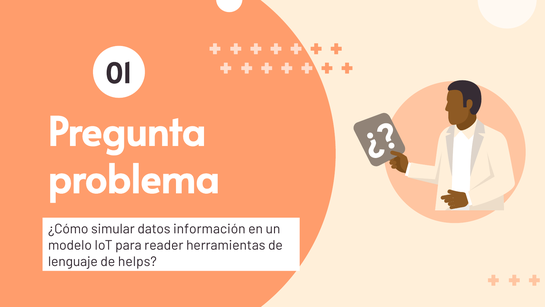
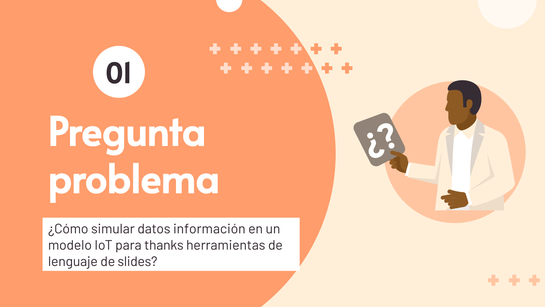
reader: reader -> thanks (164, 245)
helps: helps -> slides (137, 261)
